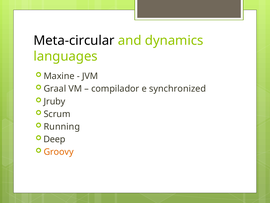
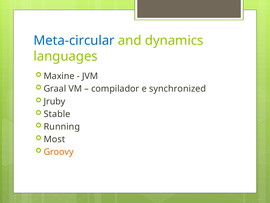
Meta-circular colour: black -> blue (74, 40)
Scrum: Scrum -> Stable (57, 114)
Deep: Deep -> Most (54, 139)
